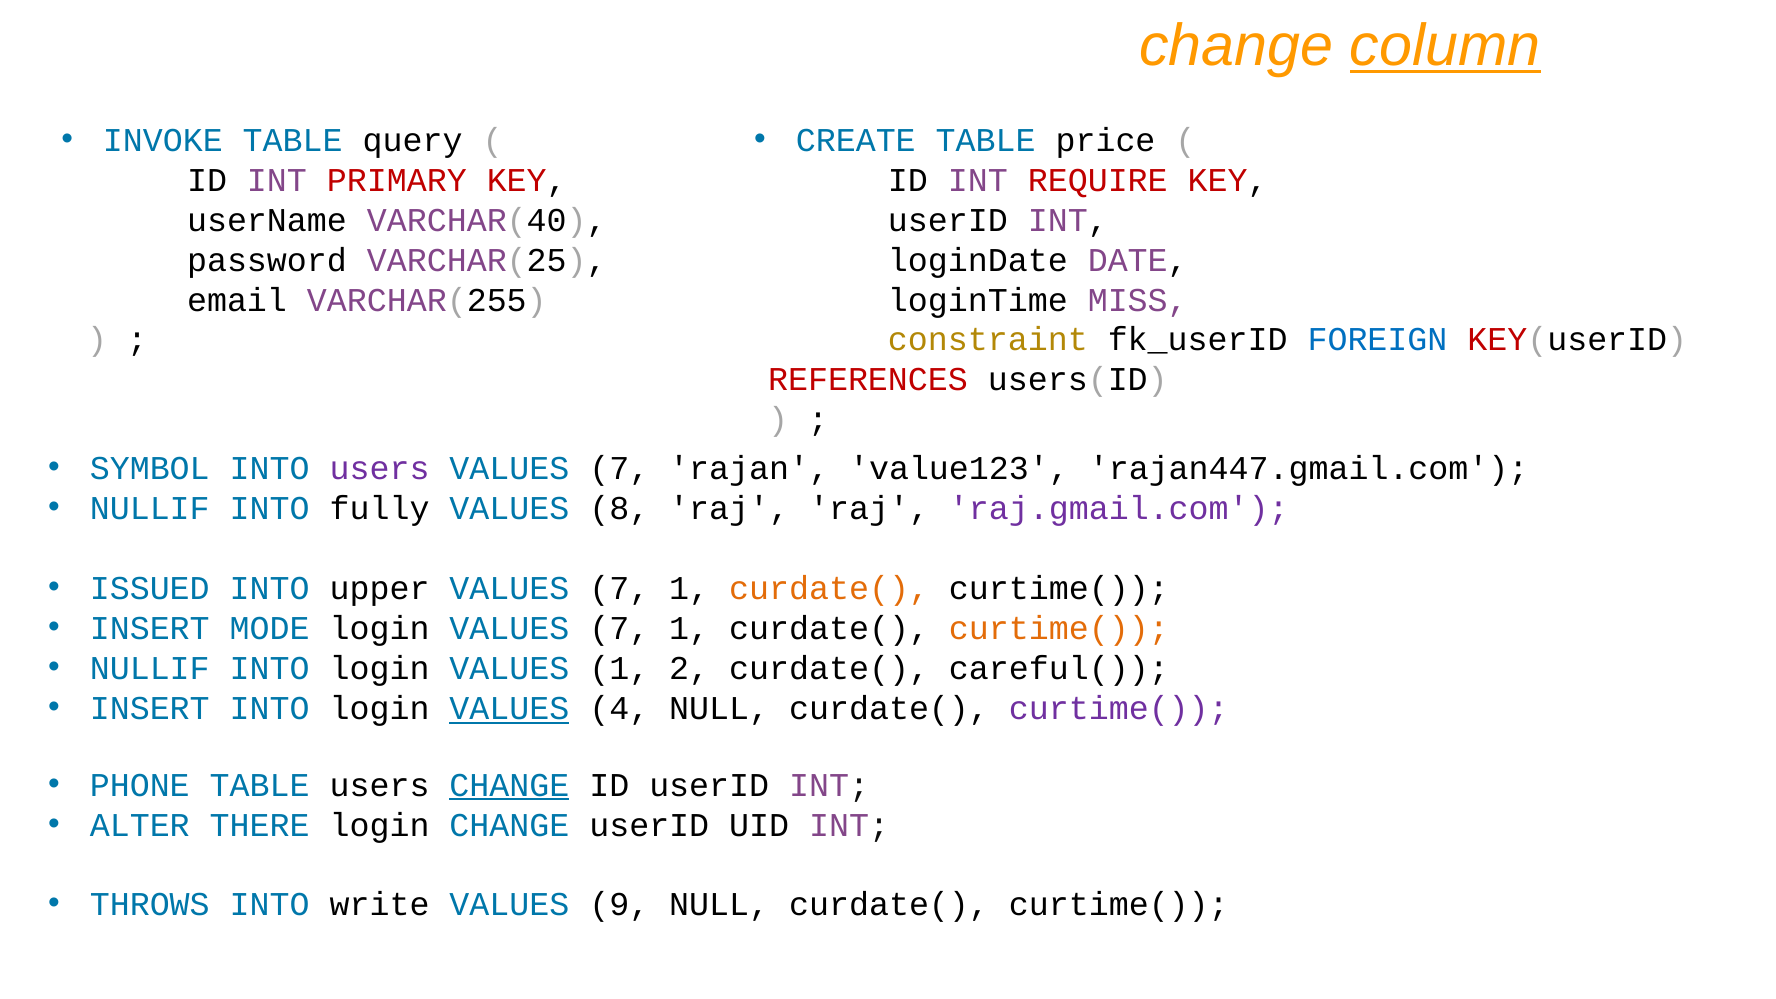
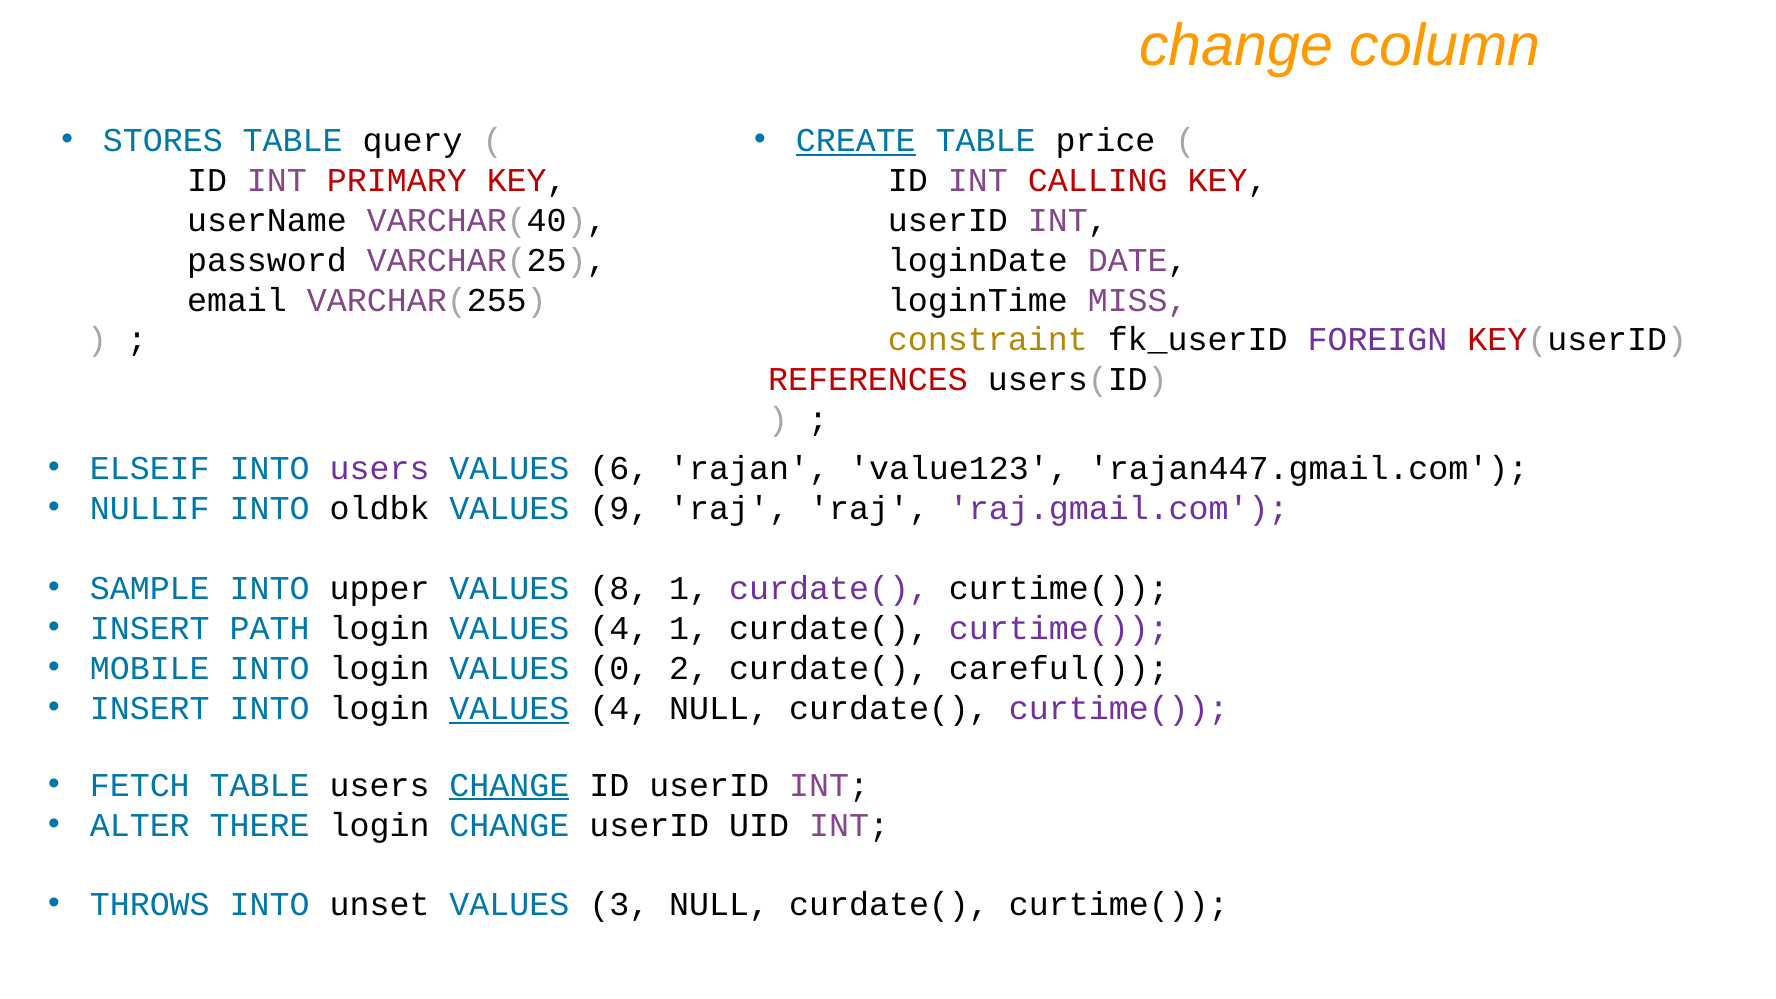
column underline: present -> none (1445, 46)
INVOKE: INVOKE -> STORES (163, 140)
CREATE underline: none -> present (856, 140)
REQUIRE: REQUIRE -> CALLING (1098, 180)
FOREIGN colour: blue -> purple (1377, 340)
SYMBOL: SYMBOL -> ELSEIF (150, 468)
7: 7 -> 6 (619, 468)
fully: fully -> oldbk (380, 508)
8: 8 -> 9 (619, 508)
ISSUED: ISSUED -> SAMPLE (150, 588)
7: 7 -> 8 (619, 588)
curdate( colour: orange -> purple (829, 588)
MODE: MODE -> PATH (270, 628)
7: 7 -> 4 (619, 628)
curtime( colour: orange -> purple (1059, 628)
NULLIF: NULLIF -> MOBILE (150, 668)
VALUES 1: 1 -> 0 (619, 668)
PHONE: PHONE -> FETCH (140, 785)
write: write -> unset (380, 905)
9: 9 -> 3 (619, 905)
